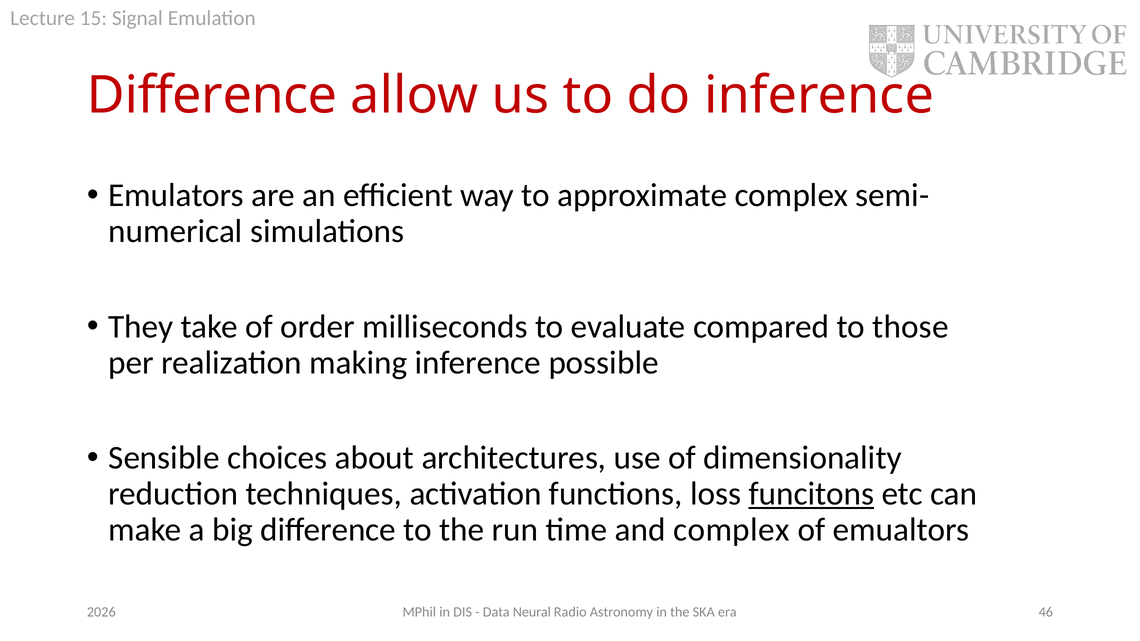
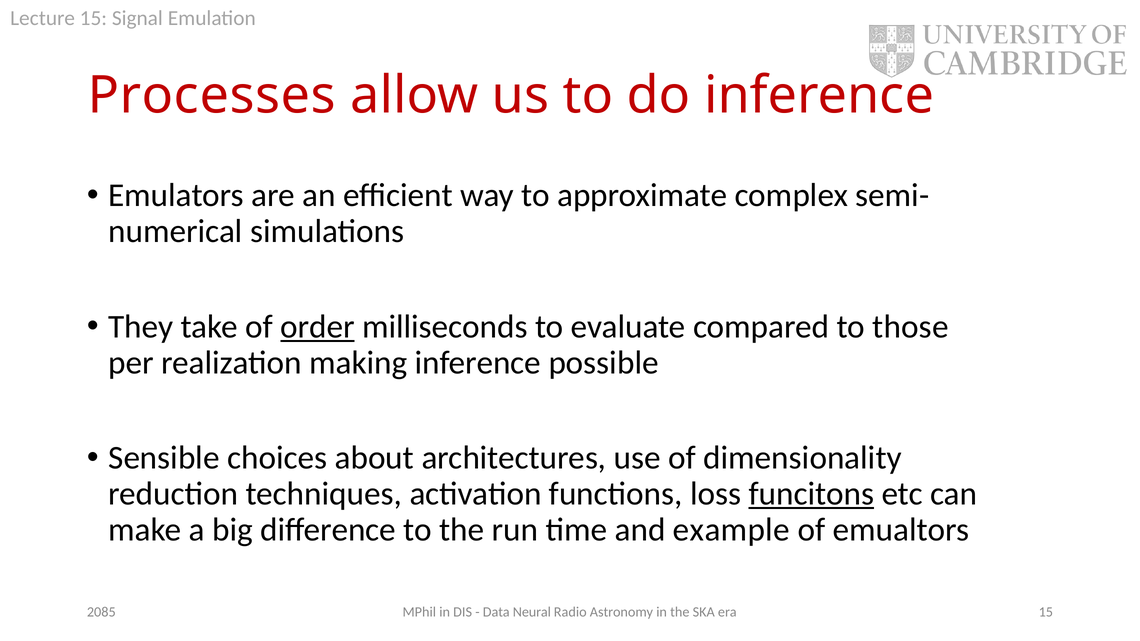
Difference: Difference -> Processes (212, 96)
order underline: none -> present (318, 327)
and complex: complex -> example (731, 530)
era 46: 46 -> 15 (1046, 612)
2026: 2026 -> 2085 (101, 612)
